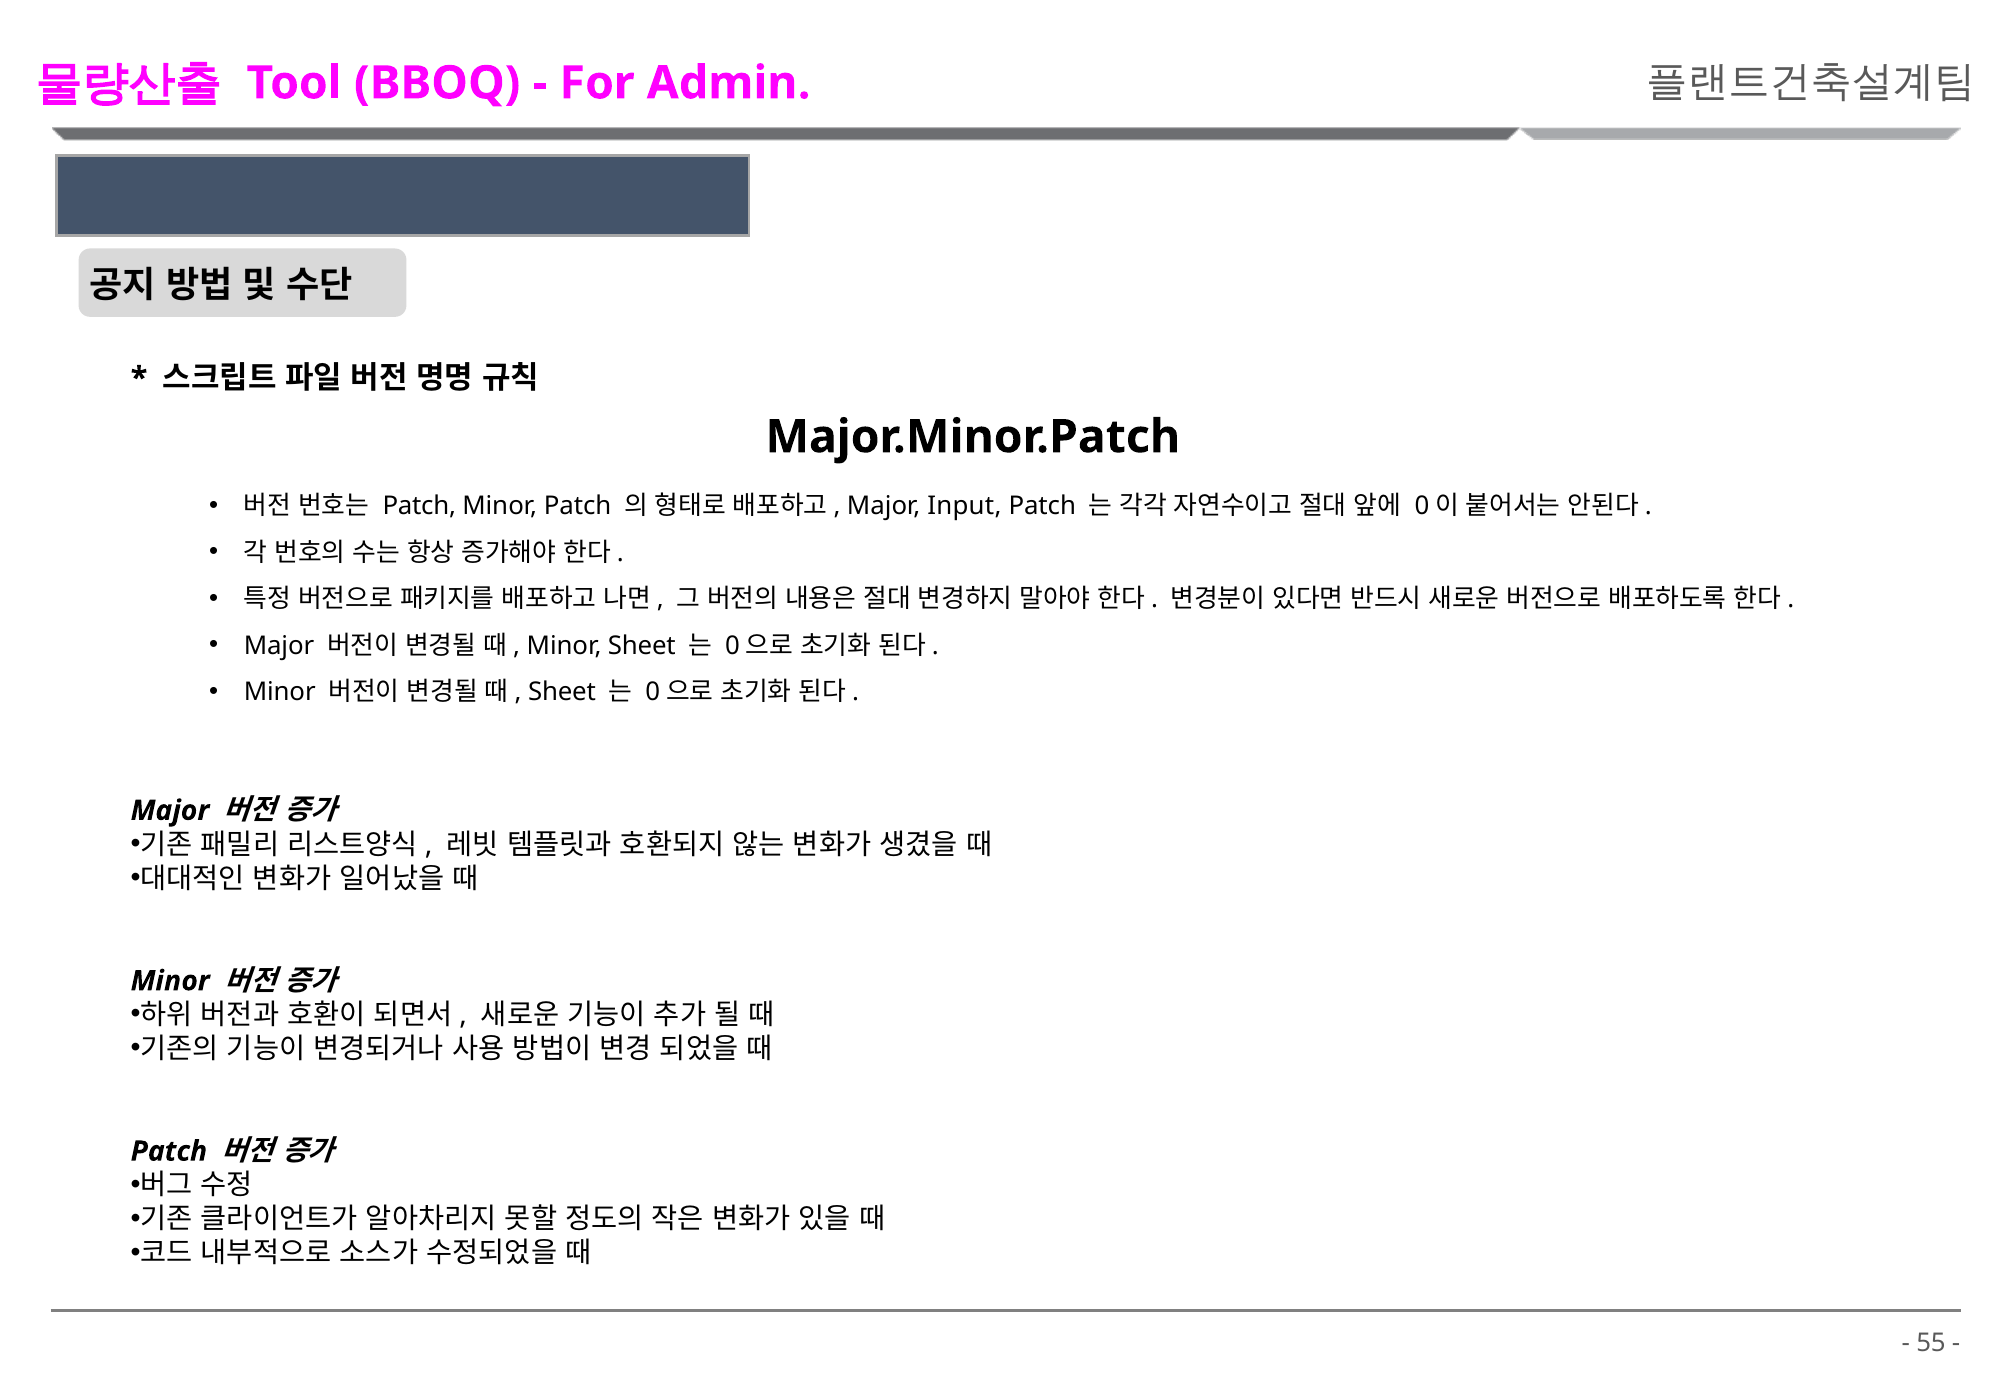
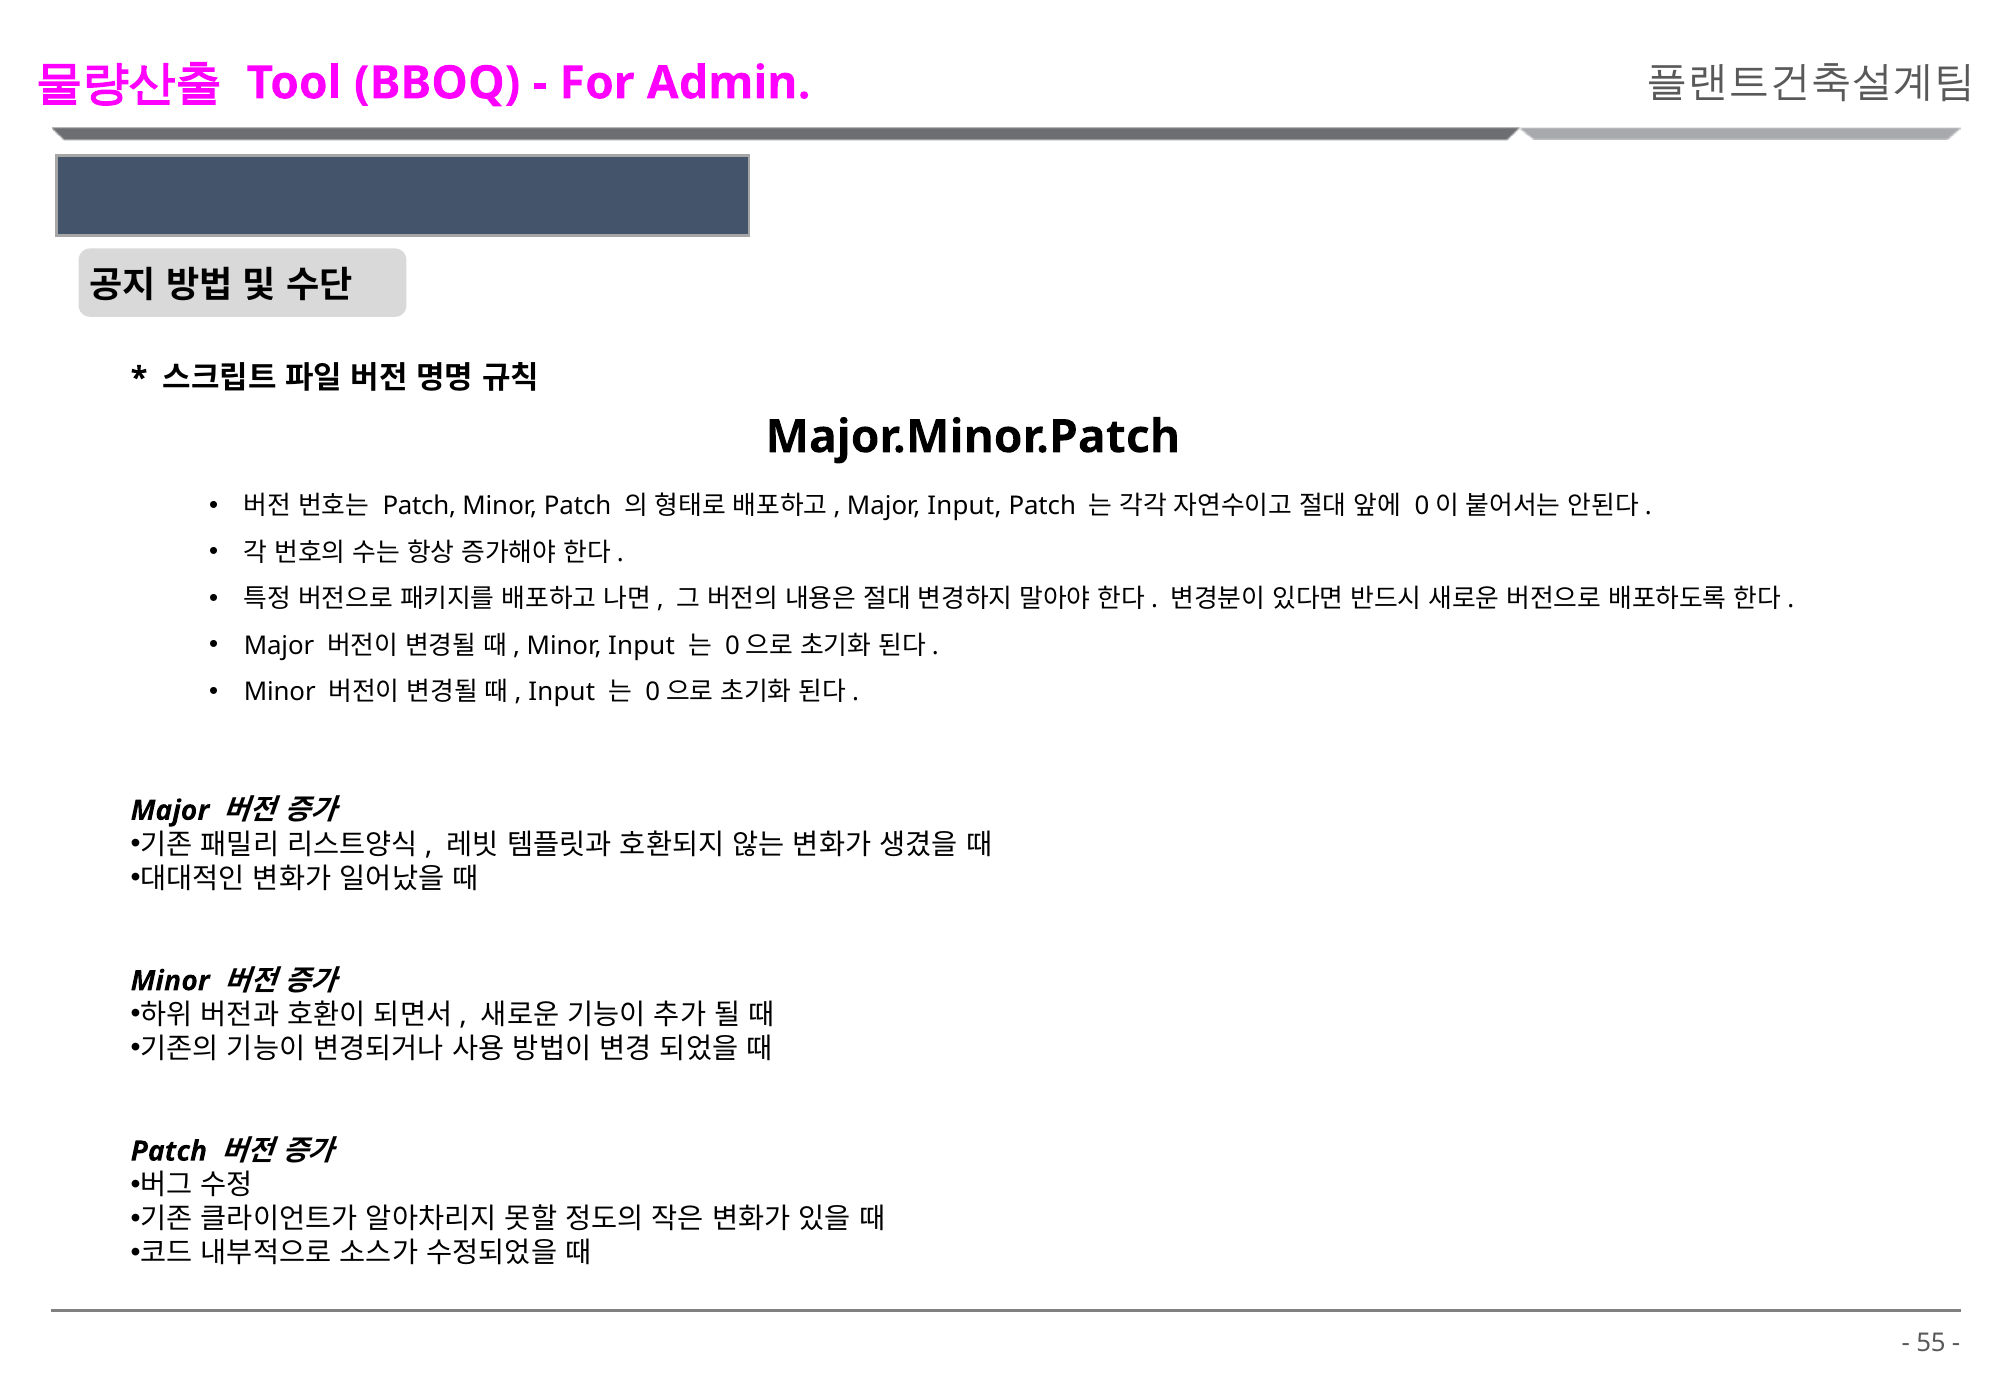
Minor Sheet: Sheet -> Input (642, 646)
Sheet: Sheet -> Input (562, 693)
